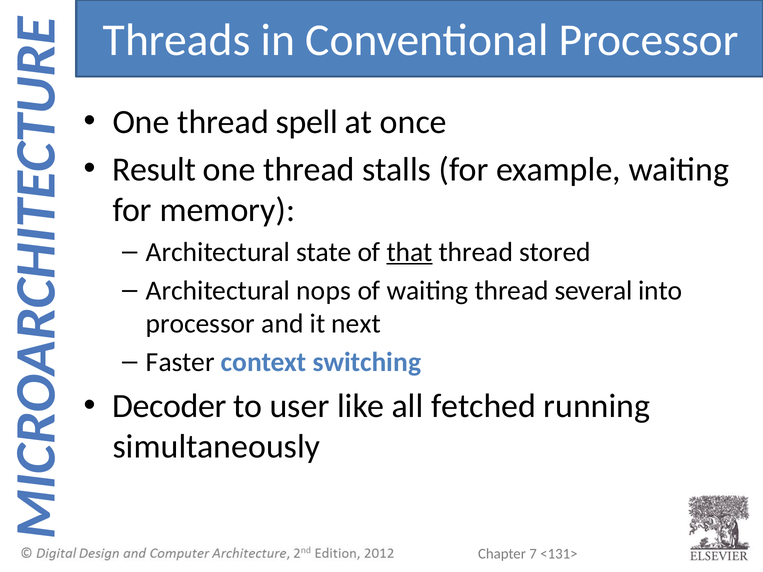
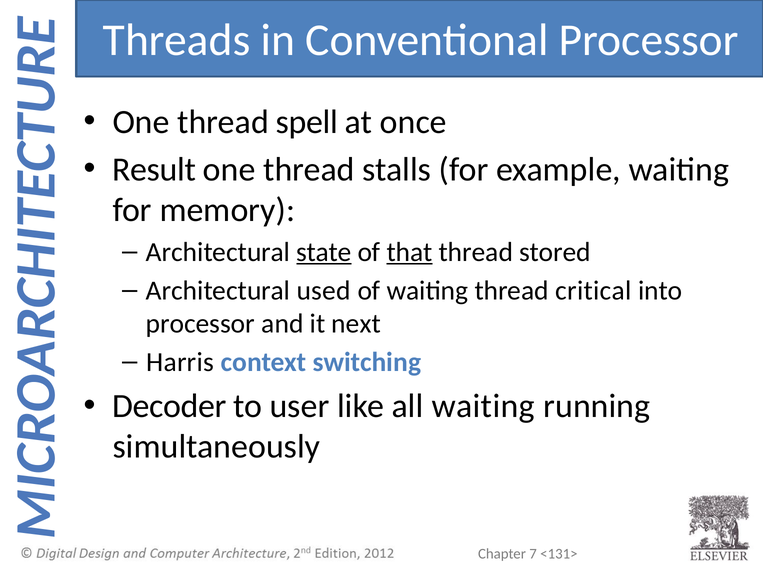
state underline: none -> present (324, 252)
nops: nops -> used (324, 291)
several: several -> critical (593, 291)
Faster: Faster -> Harris (180, 362)
all fetched: fetched -> waiting (483, 406)
